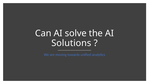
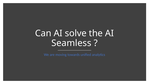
Solutions: Solutions -> Seamless (71, 43)
